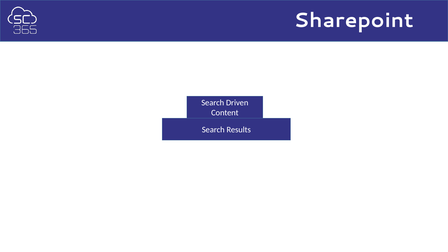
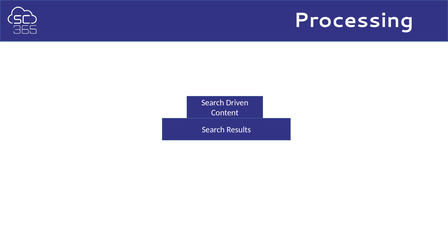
Sharepoint: Sharepoint -> Processing (354, 20)
